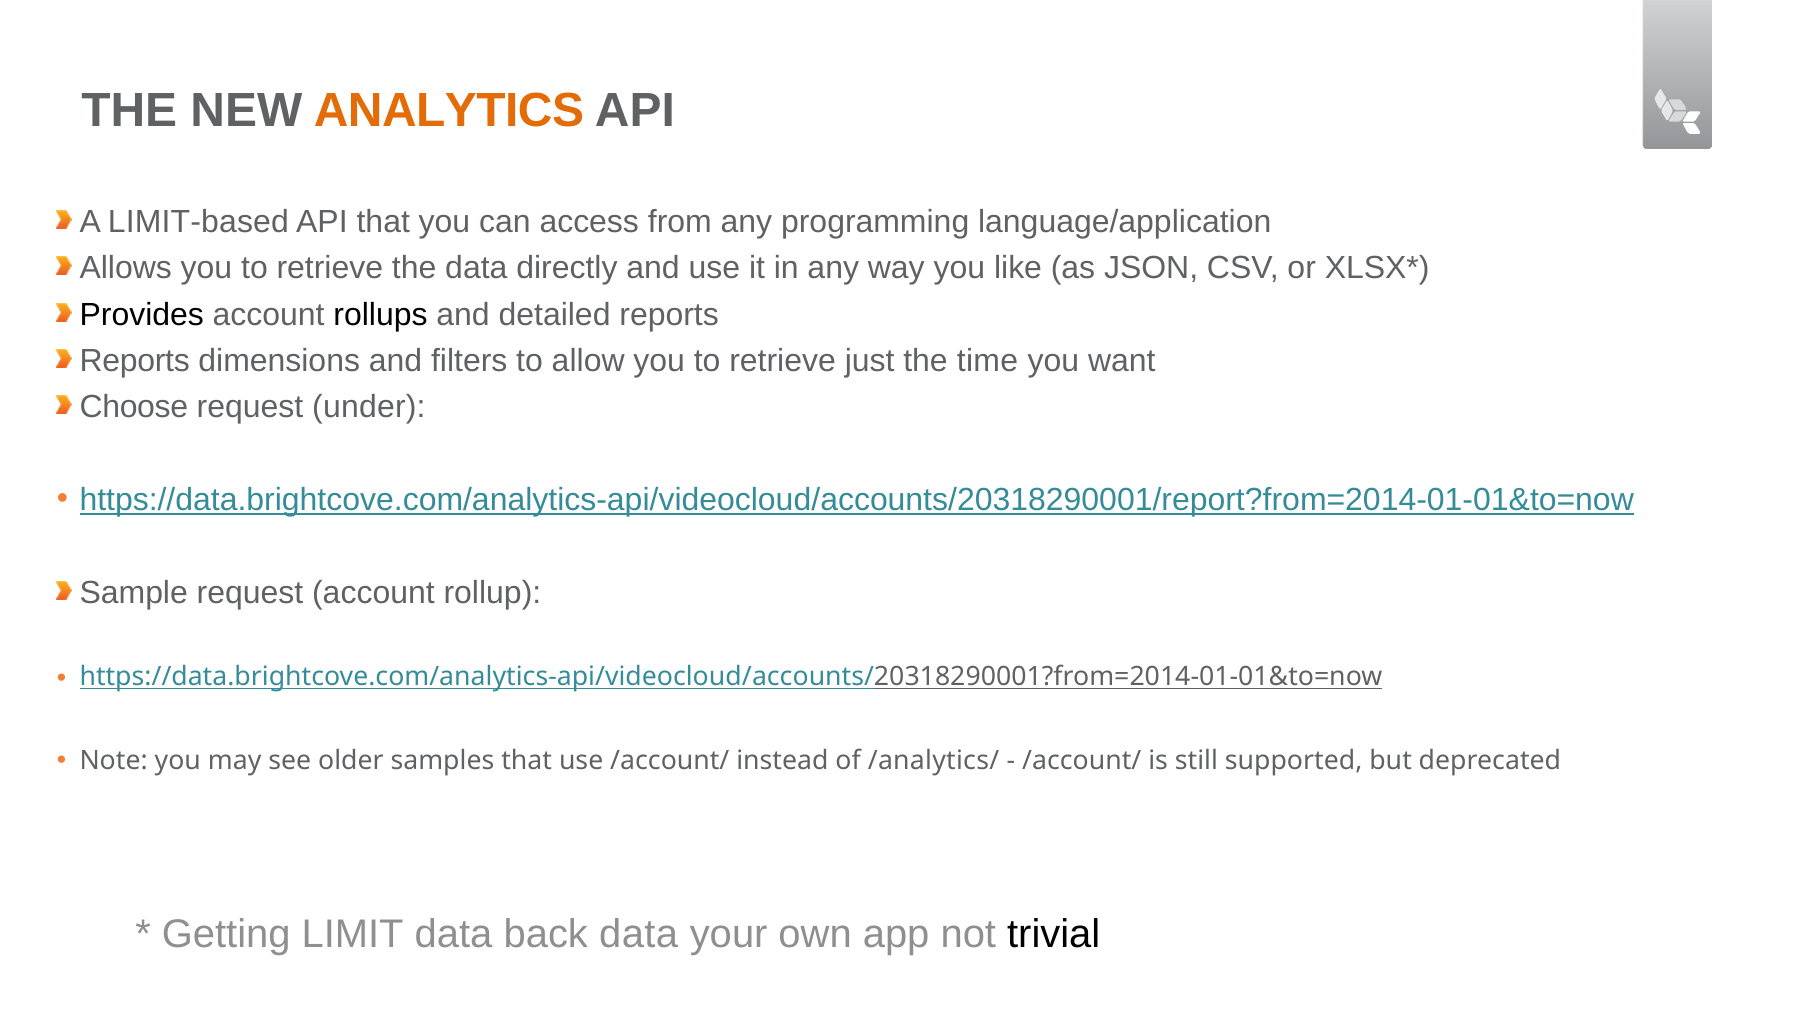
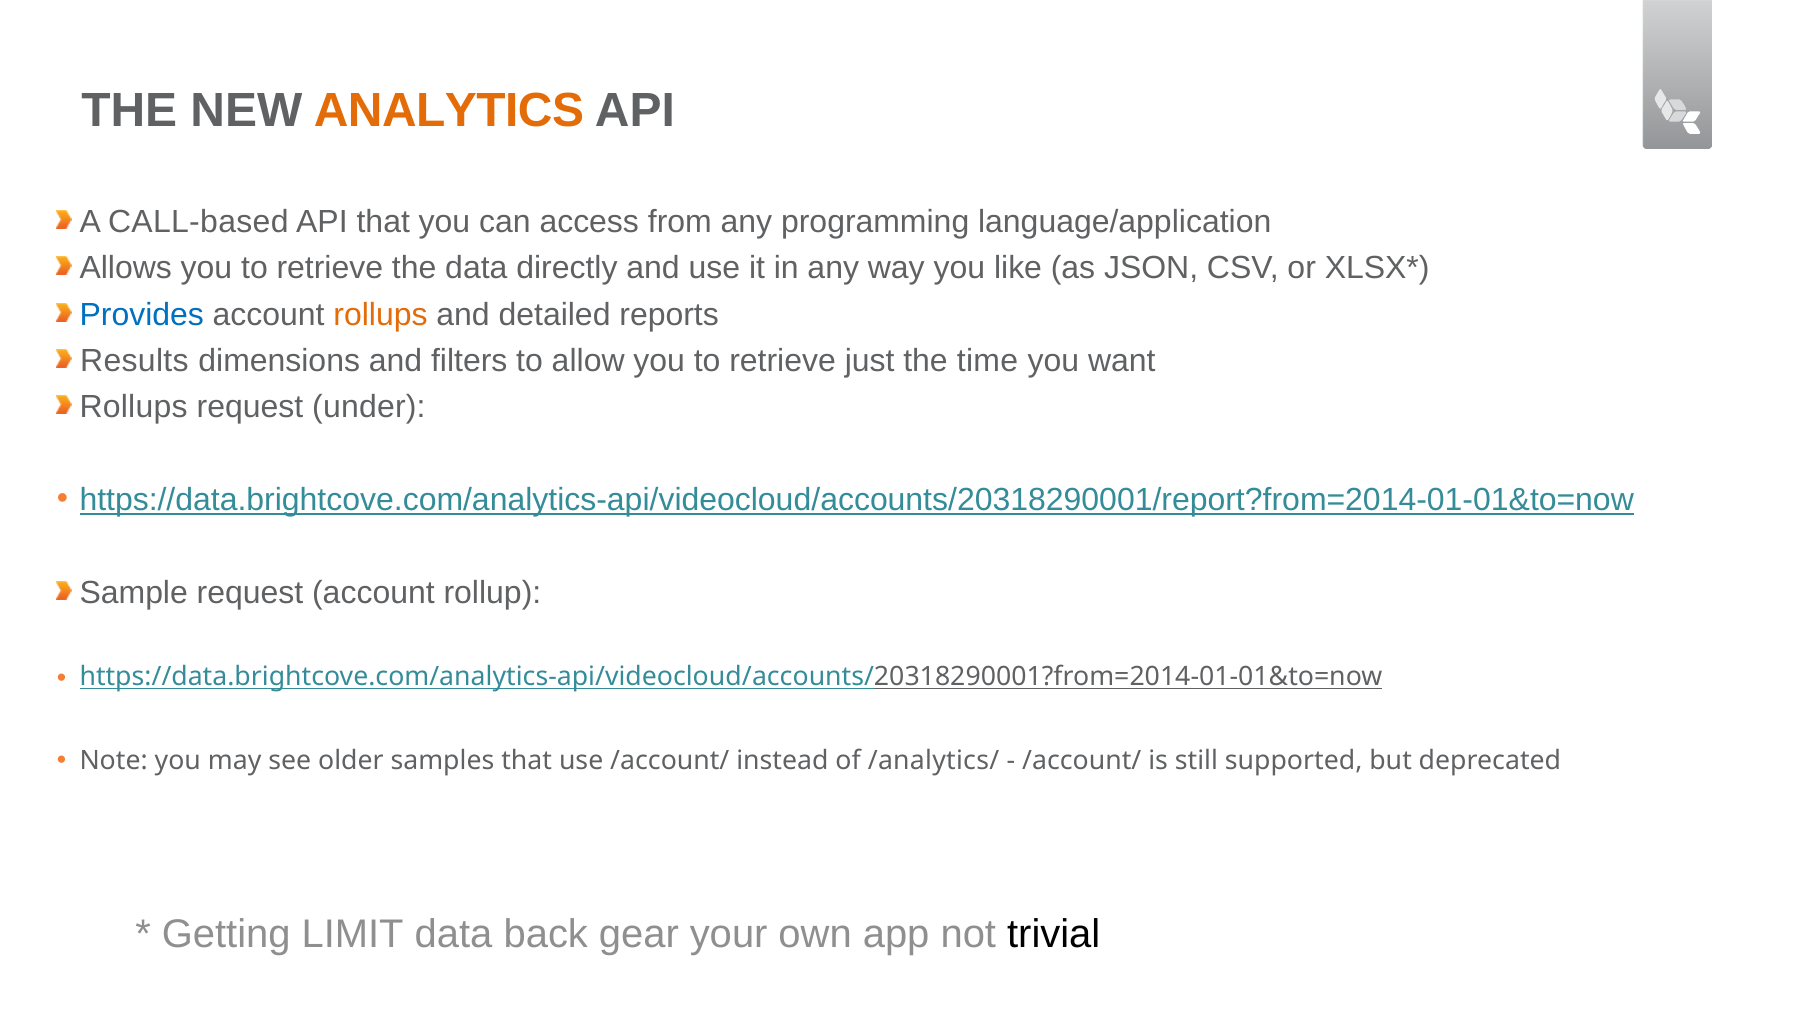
LIMIT-based: LIMIT-based -> CALL-based (198, 222)
Provides colour: black -> blue (142, 315)
rollups colour: black -> orange (381, 315)
Reports: Reports -> Results (134, 361)
Choose: Choose -> Rollups (134, 407)
back data: data -> gear (639, 934)
